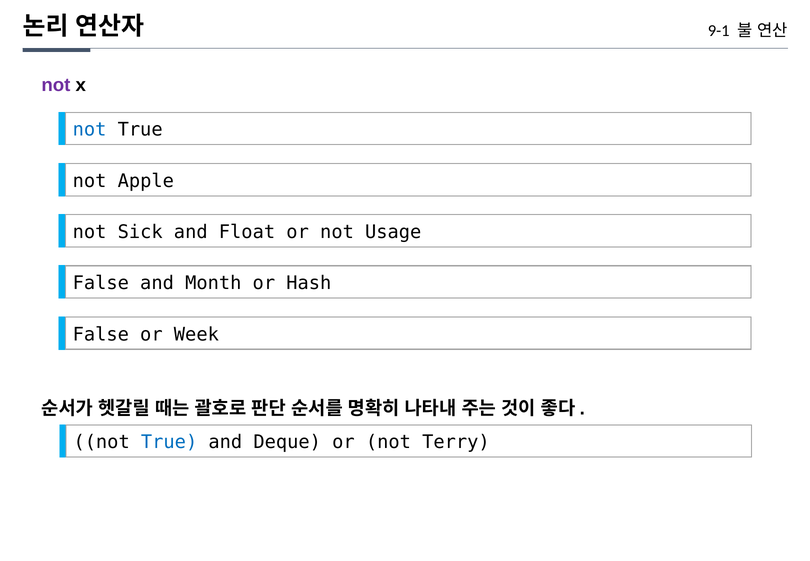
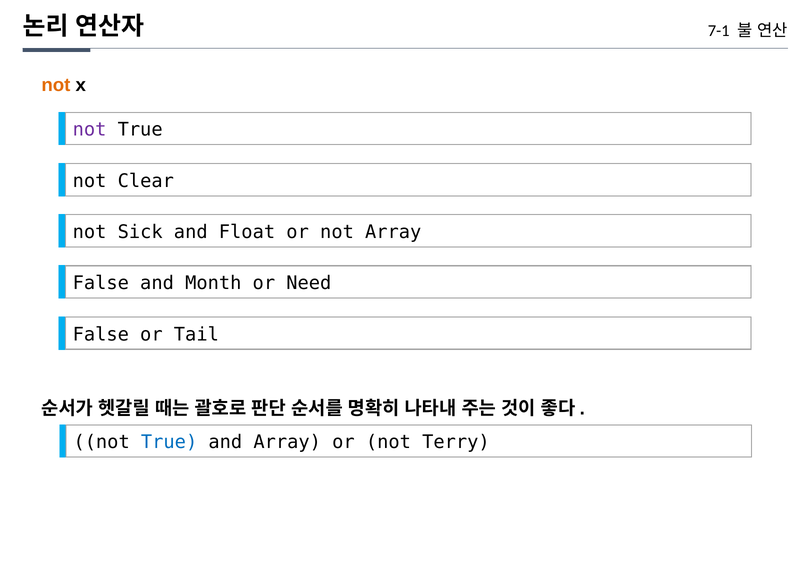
9-1: 9-1 -> 7-1 (719, 31)
not colour: purple -> orange (56, 85)
not colour: blue -> purple (90, 130)
Apple: Apple -> Clear (146, 181)
not Usage: Usage -> Array (393, 232)
Hash: Hash -> Need (309, 283)
Week: Week -> Tail (196, 334)
and Deque: Deque -> Array (287, 442)
